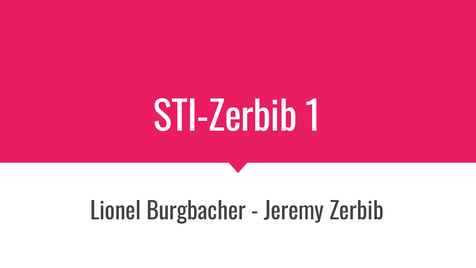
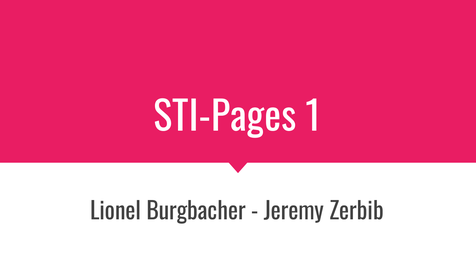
STI-Zerbib: STI-Zerbib -> STI-Pages (225, 118)
